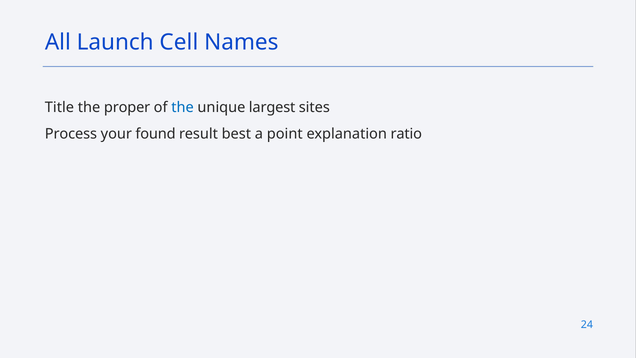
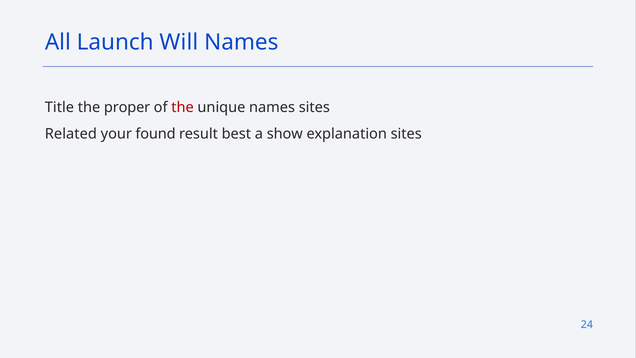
Cell: Cell -> Will (179, 42)
the colour: blue -> red (183, 107)
unique largest: largest -> names (272, 107)
Process: Process -> Related (71, 134)
point: point -> show (285, 134)
explanation ratio: ratio -> sites (406, 134)
